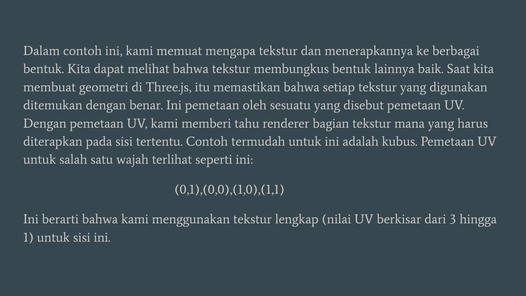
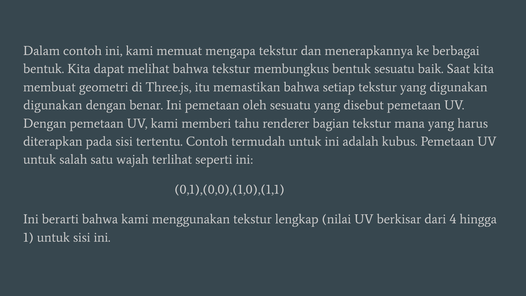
bentuk lainnya: lainnya -> sesuatu (394, 69)
ditemukan: ditemukan -> digunakan (53, 105)
3: 3 -> 4 (453, 219)
